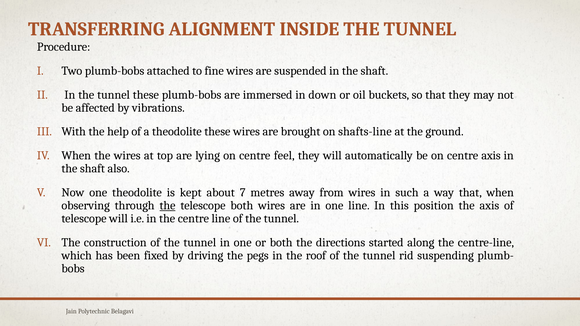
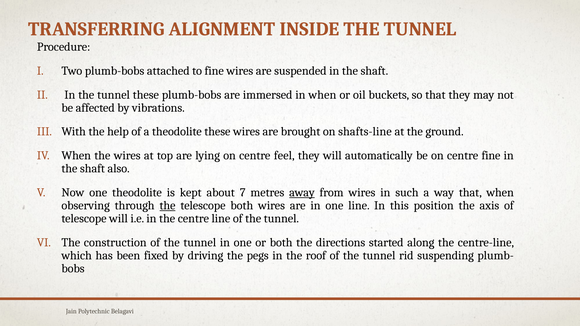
in down: down -> when (322, 95)
centre axis: axis -> fine (491, 156)
away underline: none -> present (302, 193)
